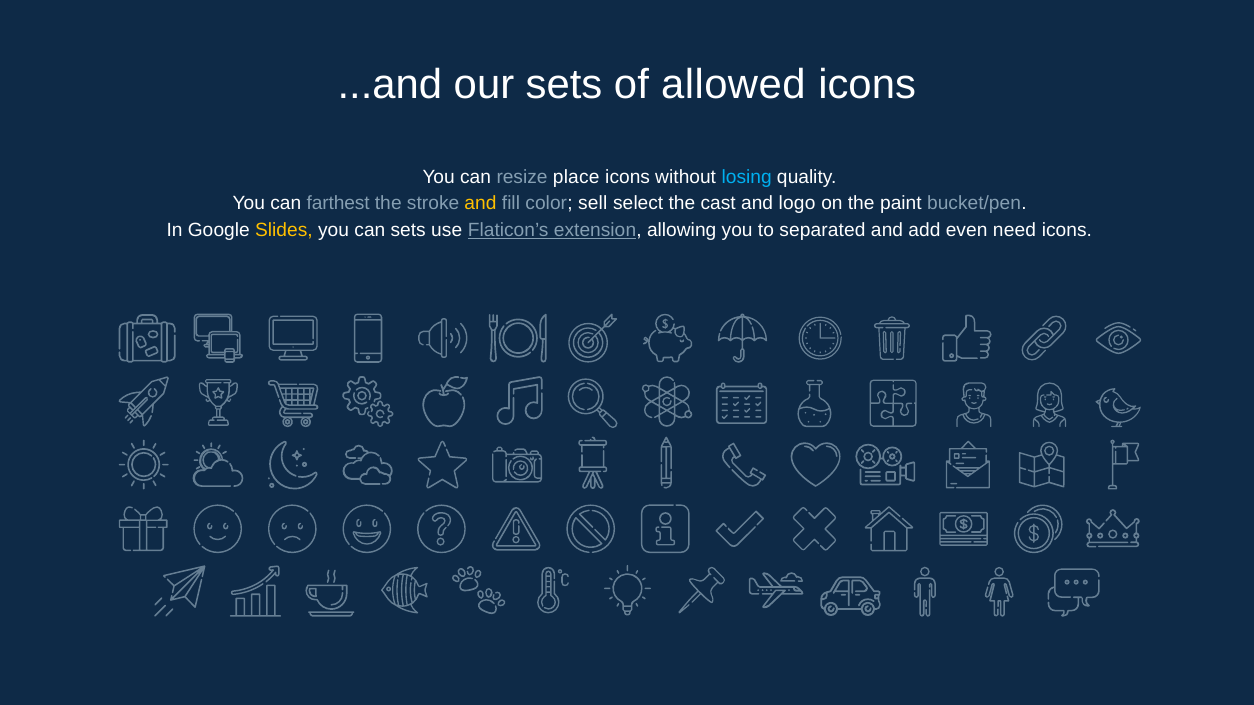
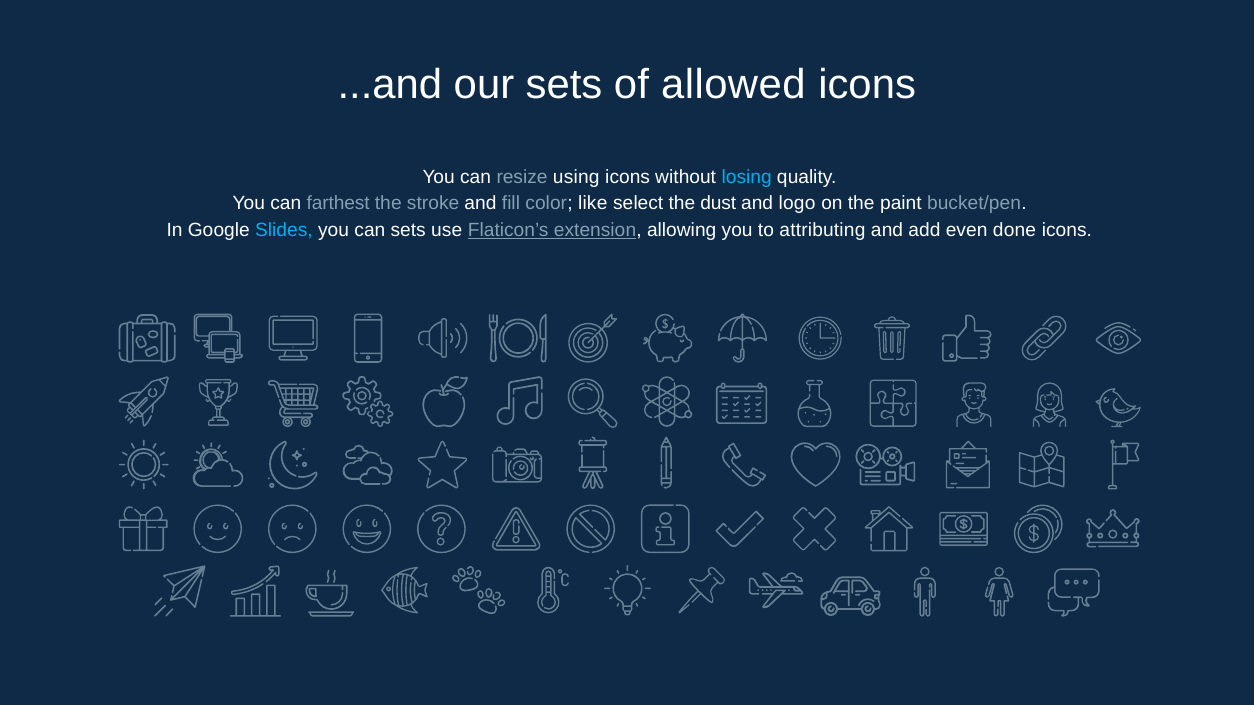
place: place -> using (576, 177)
and colour: yellow -> white (481, 203)
sell: sell -> like (593, 203)
cast: cast -> dust (718, 203)
Slides colour: yellow -> light blue (284, 230)
separated: separated -> attributing (822, 230)
need: need -> done (1015, 230)
